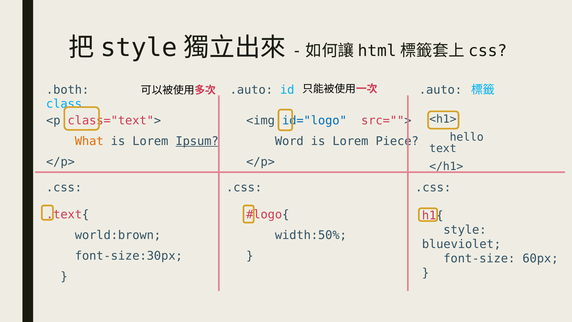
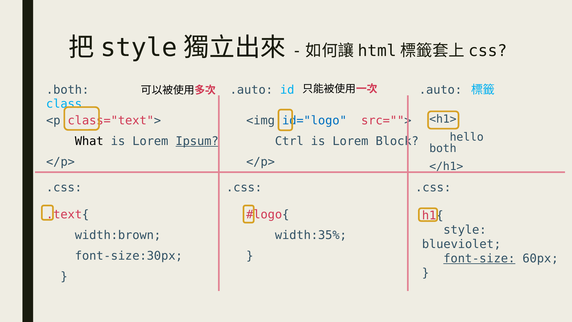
Word: Word -> Ctrl (289, 141)
Piece: Piece -> Block (397, 141)
What colour: orange -> black (89, 141)
text: text -> both (443, 148)
width:50%: width:50% -> width:35% (311, 235)
world:brown: world:brown -> width:brown (118, 235)
font-size underline: none -> present (479, 258)
